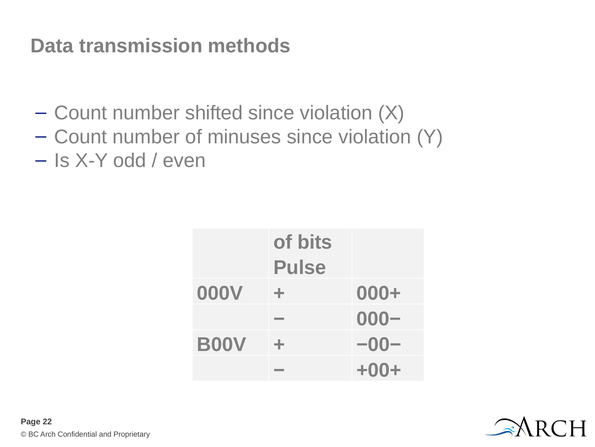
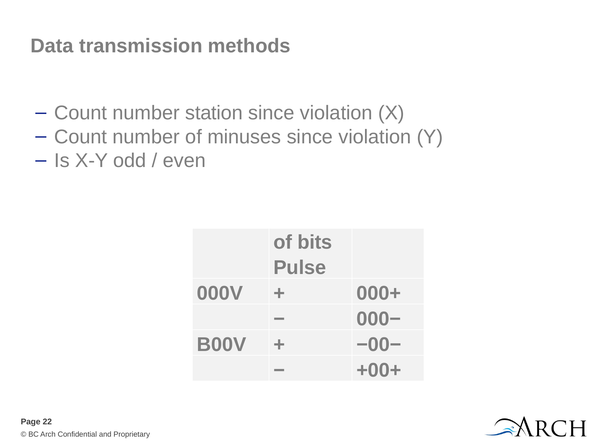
shifted: shifted -> station (214, 113)
